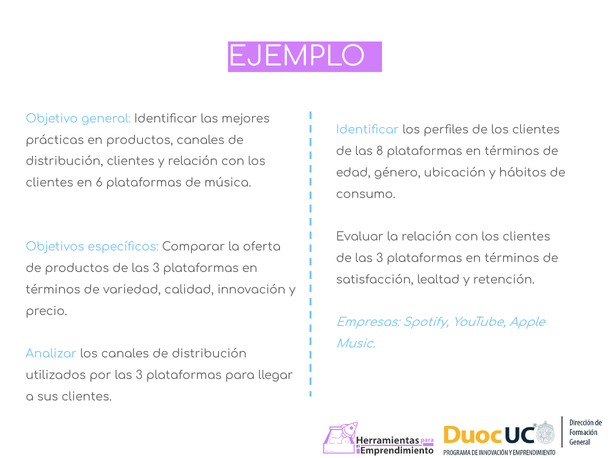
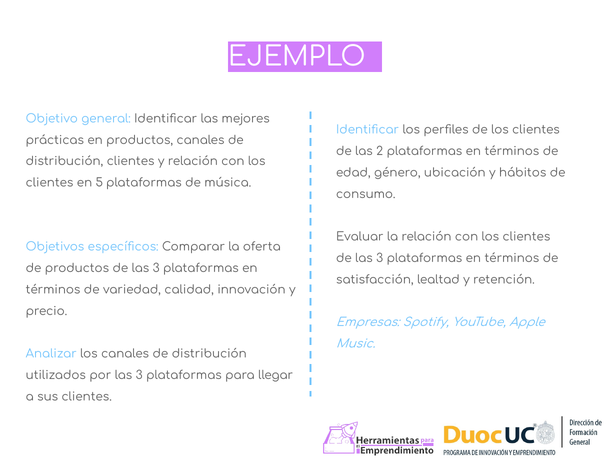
8: 8 -> 2 (380, 151)
6: 6 -> 5 (99, 183)
